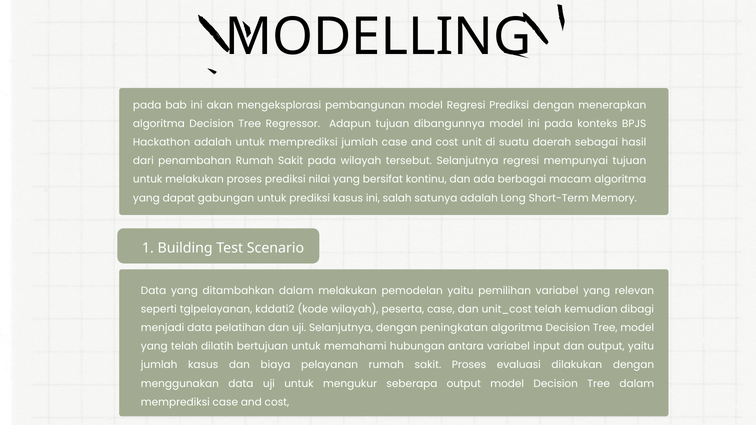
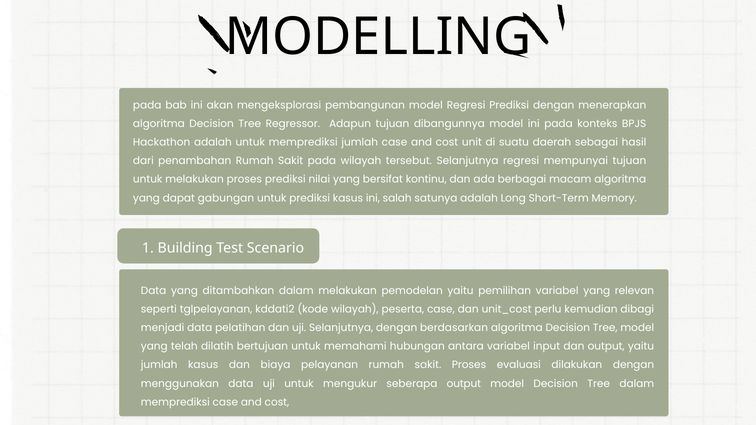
unit_cost telah: telah -> perlu (548, 309)
peningkatan: peningkatan -> berdasarkan (454, 328)
